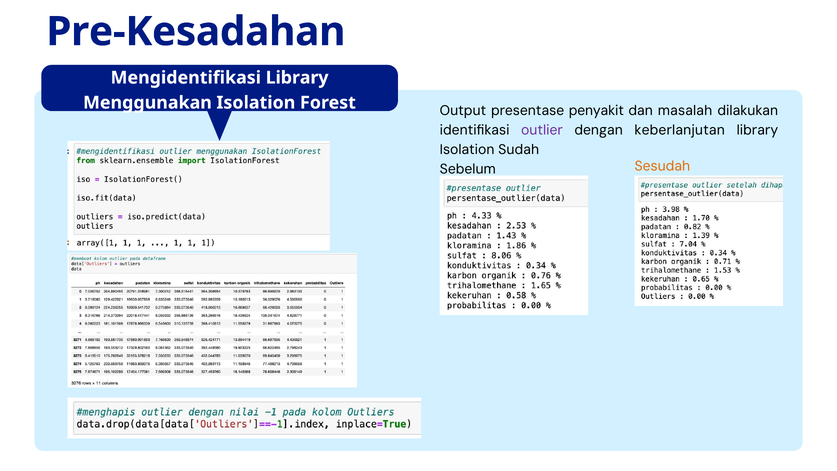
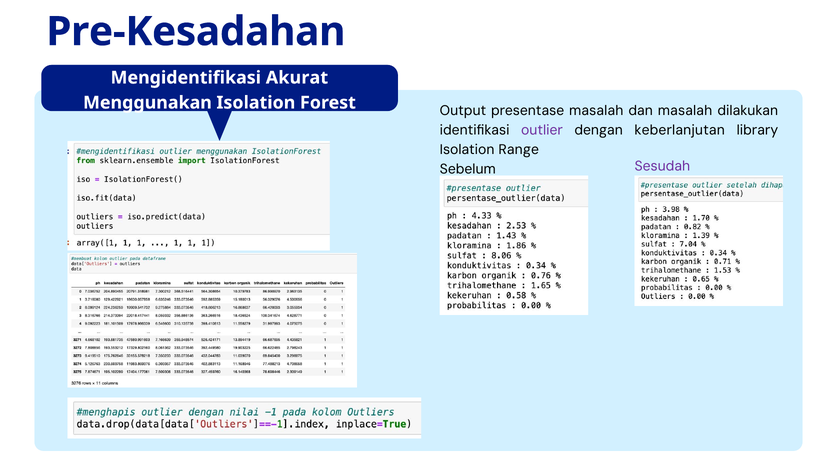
Mengidentifikasi Library: Library -> Akurat (297, 78)
presentase penyakit: penyakit -> masalah (596, 110)
Sudah: Sudah -> Range (519, 150)
Sesudah colour: orange -> purple (662, 166)
